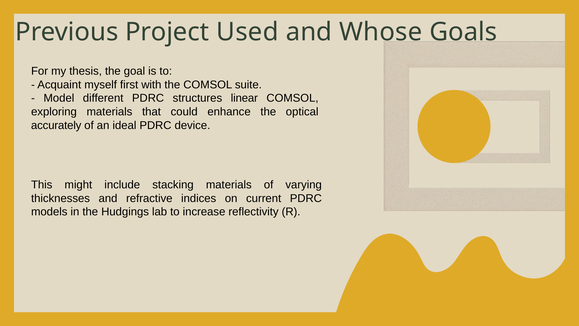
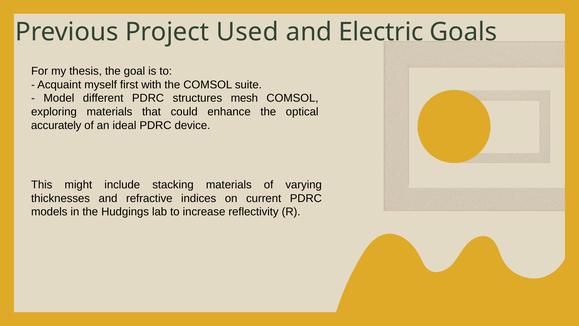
Whose: Whose -> Electric (381, 32)
linear: linear -> mesh (244, 98)
